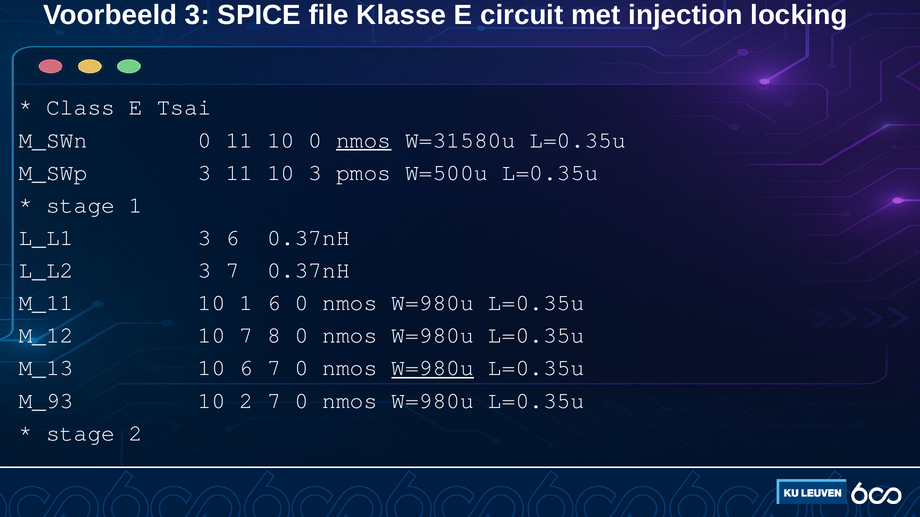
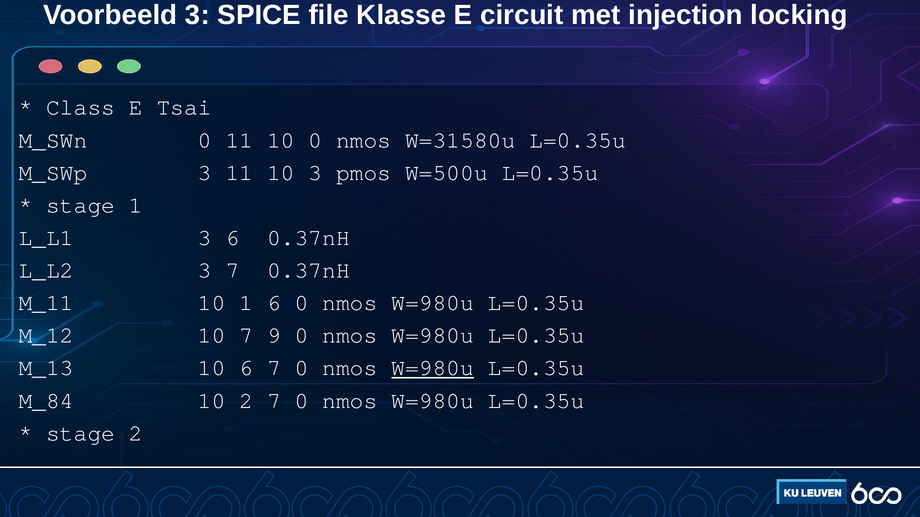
nmos underline: present -> none (364, 140)
8: 8 -> 9 (274, 336)
M_93: M_93 -> M_84 (46, 401)
